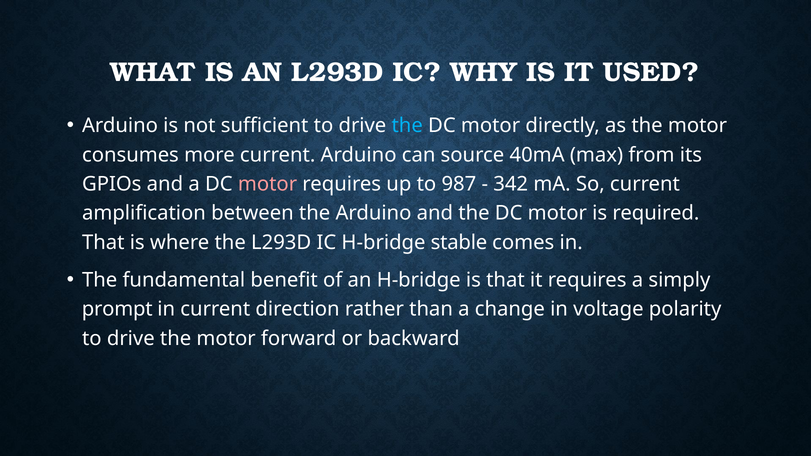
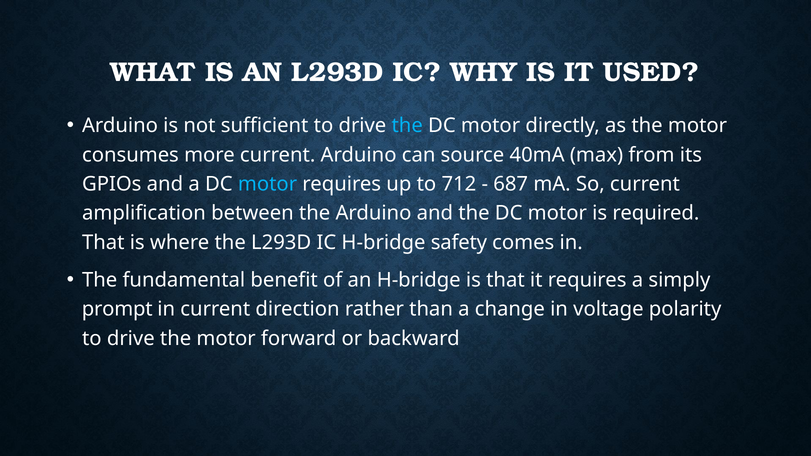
motor colour: pink -> light blue (268, 184)
987: 987 -> 712 (459, 184)
342: 342 -> 687 (511, 184)
stable: stable -> safety (459, 243)
